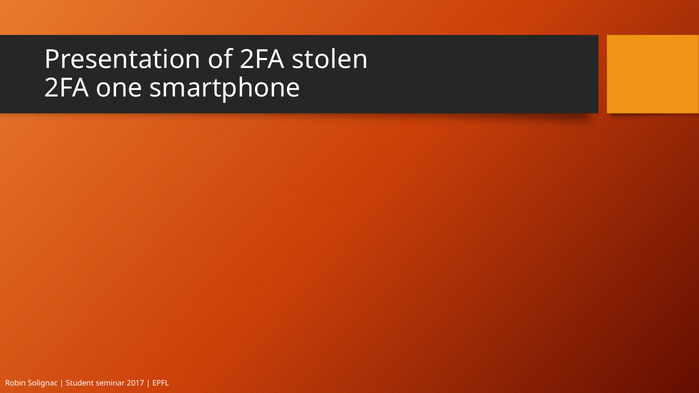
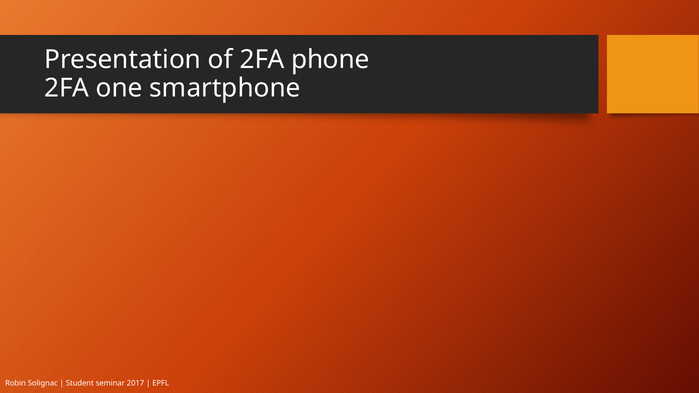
stolen: stolen -> phone (330, 60)
